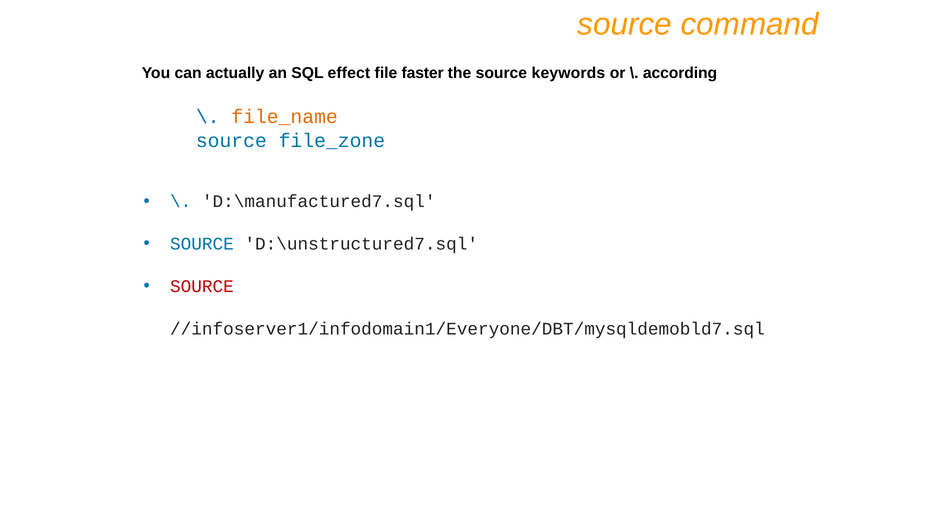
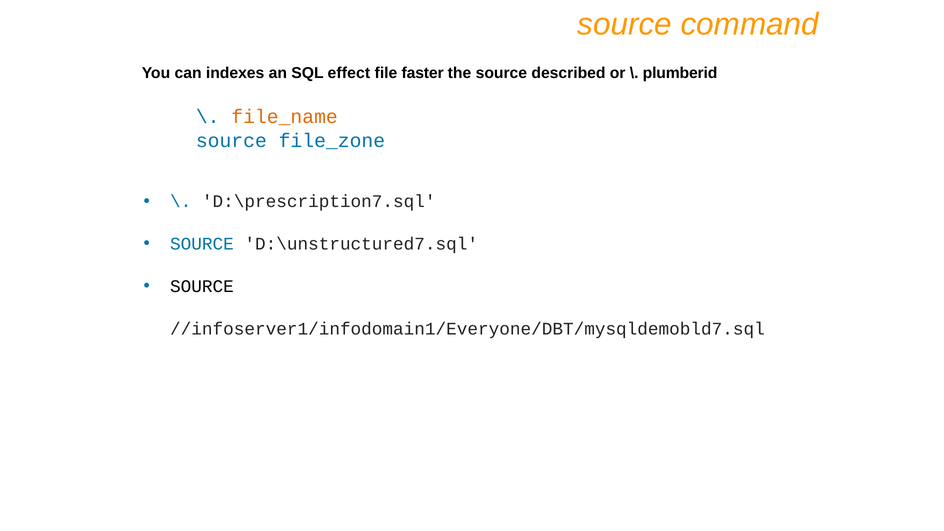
actually: actually -> indexes (235, 73)
keywords: keywords -> described (568, 73)
according: according -> plumberid (680, 73)
D:\manufactured7.sql: D:\manufactured7.sql -> D:\prescription7.sql (319, 202)
SOURCE colour: red -> black (202, 287)
